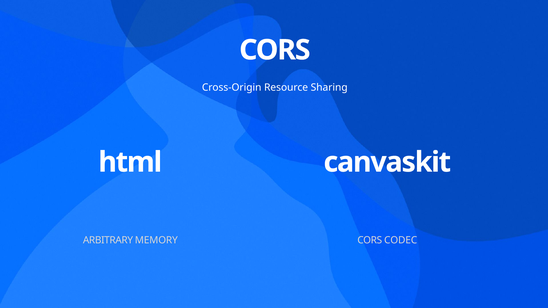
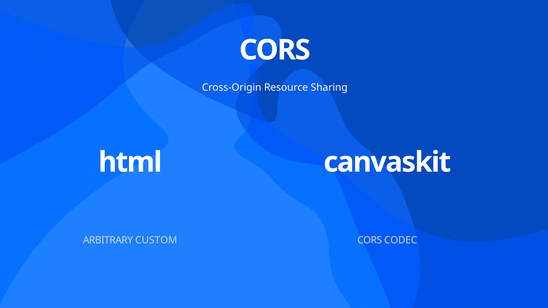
MEMORY: MEMORY -> CUSTOM (156, 240)
